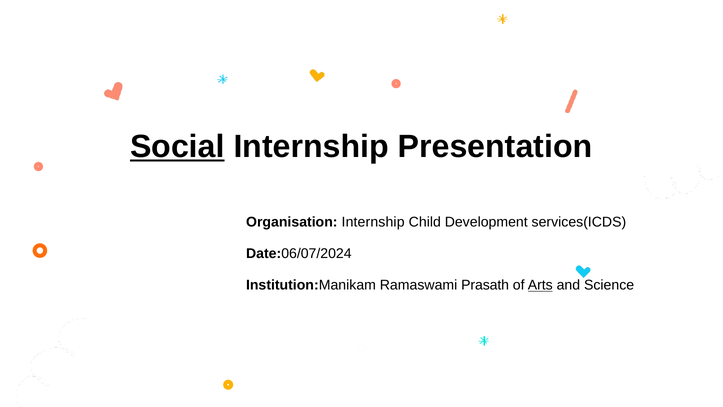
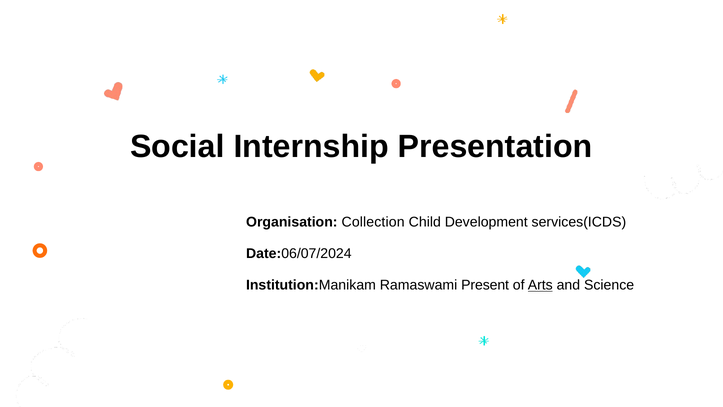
Social underline: present -> none (177, 146)
Organisation Internship: Internship -> Collection (373, 222)
Prasath: Prasath -> Present (485, 285)
